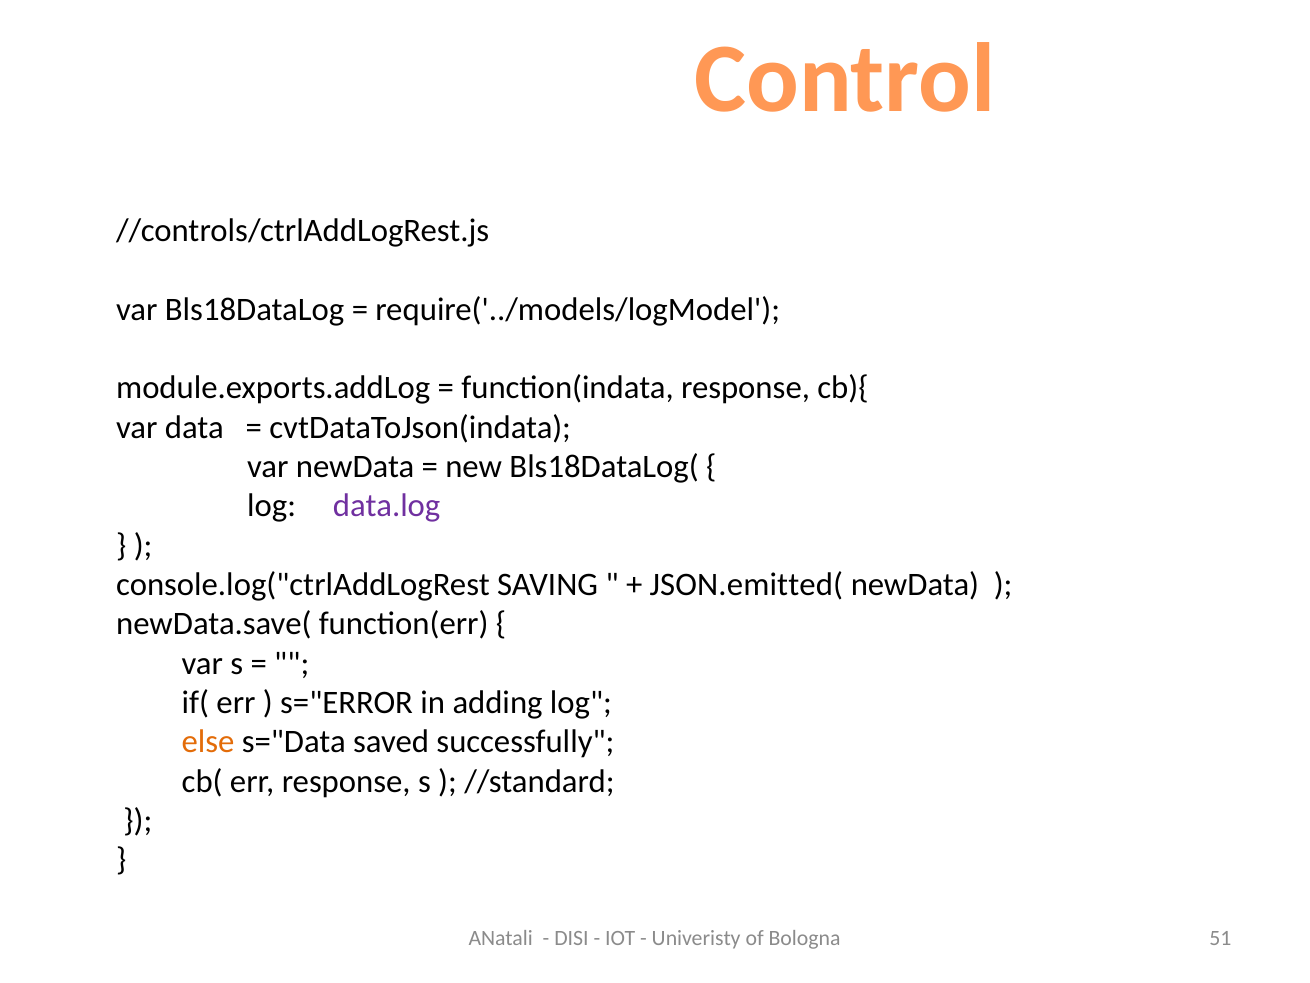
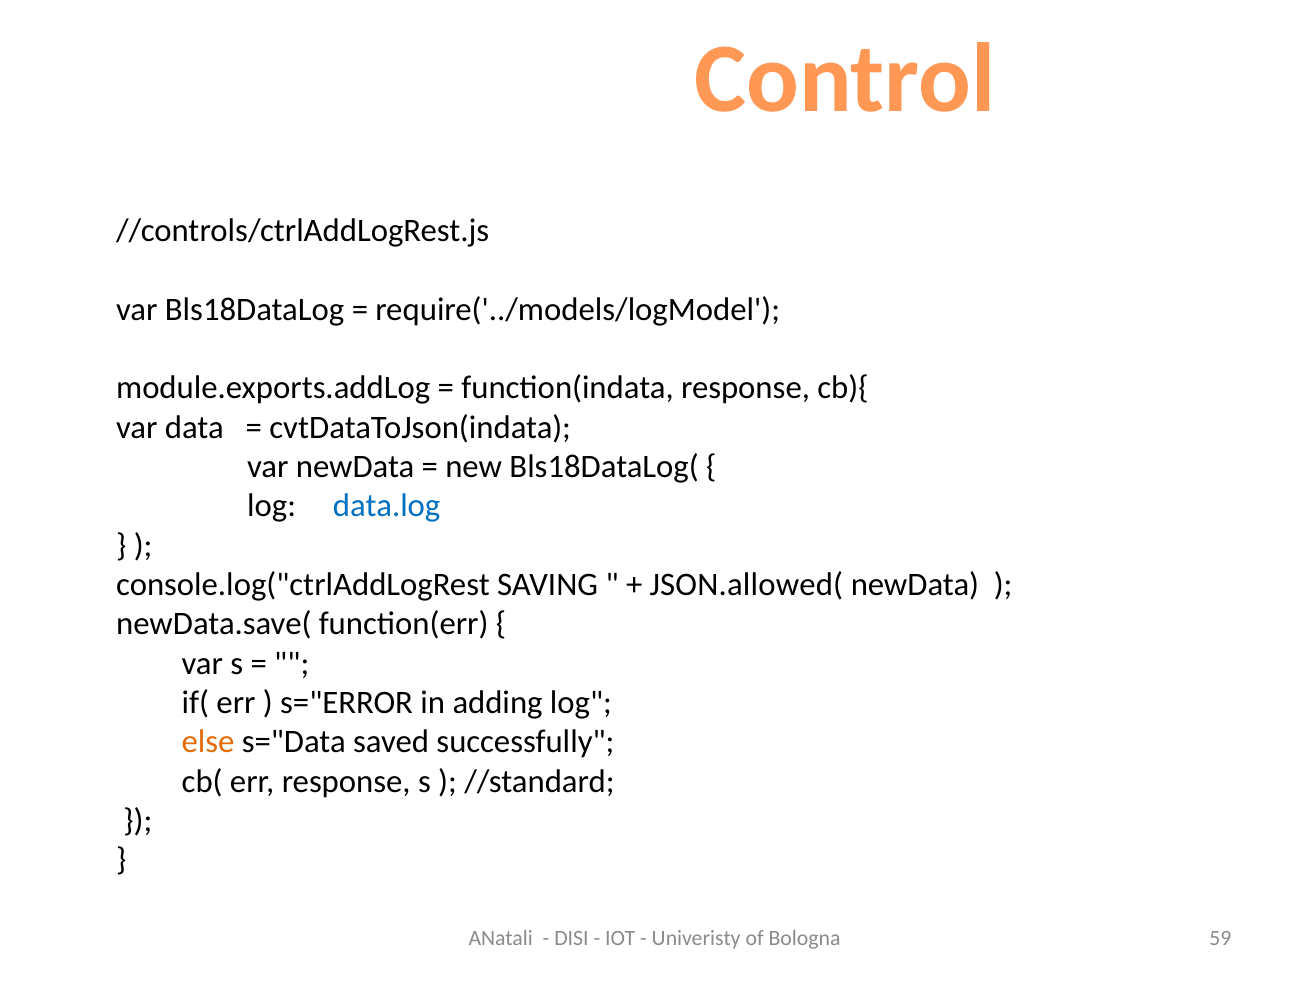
data.log colour: purple -> blue (387, 506)
JSON.emitted(: JSON.emitted( -> JSON.allowed( (746, 584)
51: 51 -> 59 (1220, 938)
